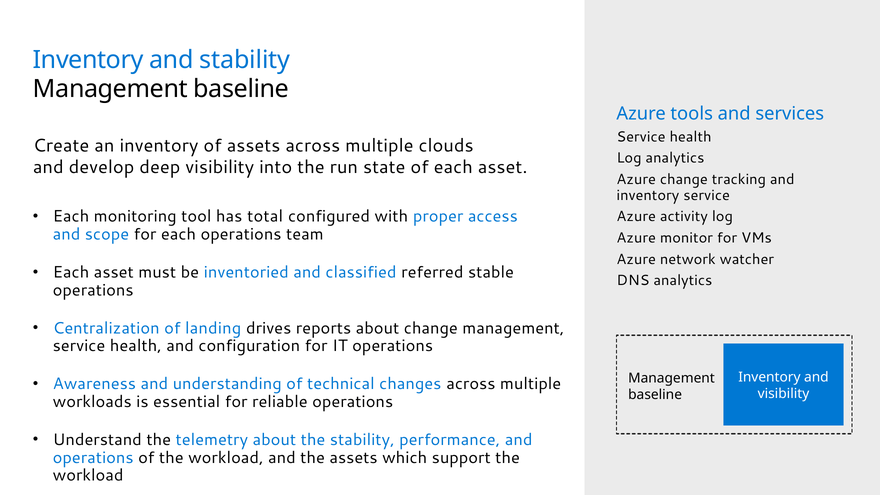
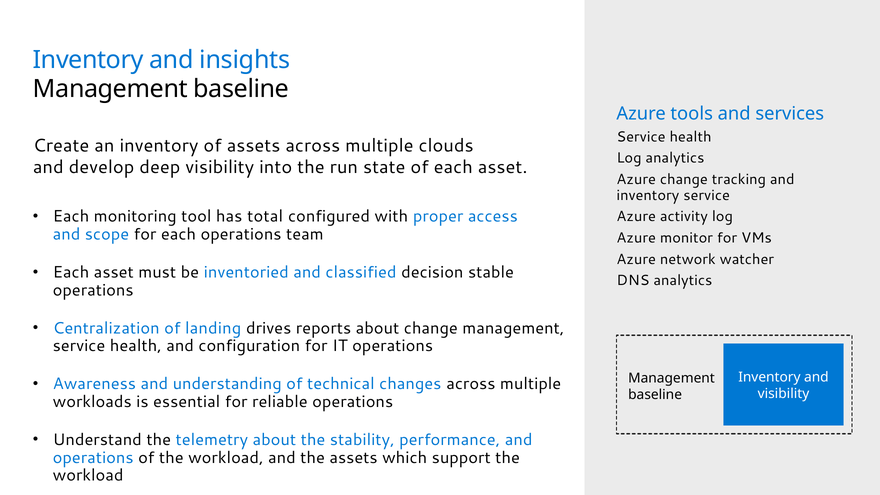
and stability: stability -> insights (245, 60)
referred: referred -> decision (432, 272)
